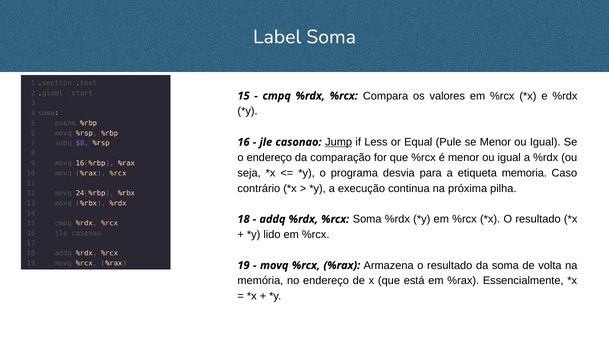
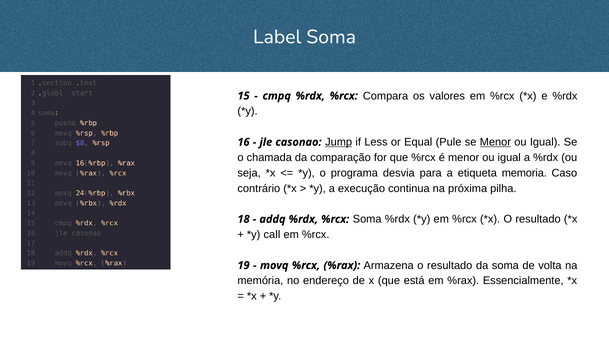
Menor underline: none -> present (495, 142)
o endereço: endereço -> chamada (269, 157)
lido: lido -> call (272, 234)
